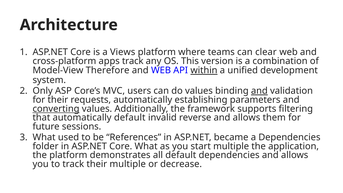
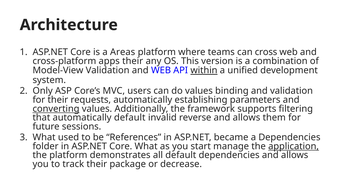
Views: Views -> Areas (123, 52)
clear: clear -> cross (266, 52)
apps track: track -> their (133, 61)
Model-View Therefore: Therefore -> Validation (108, 70)
and underline: present -> none (259, 91)
start multiple: multiple -> manage (231, 146)
application underline: none -> present (294, 146)
their multiple: multiple -> package (128, 164)
